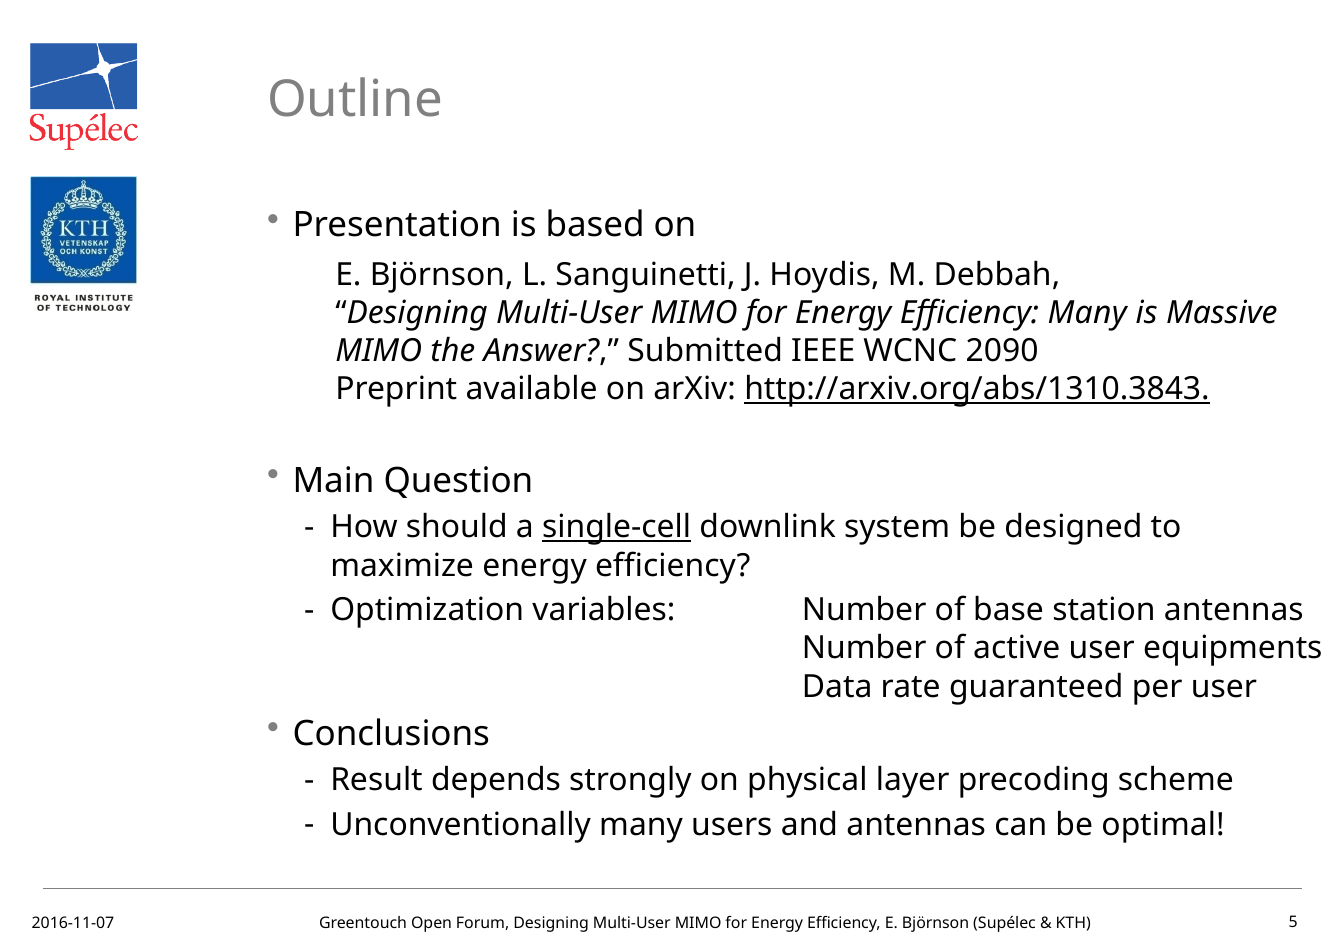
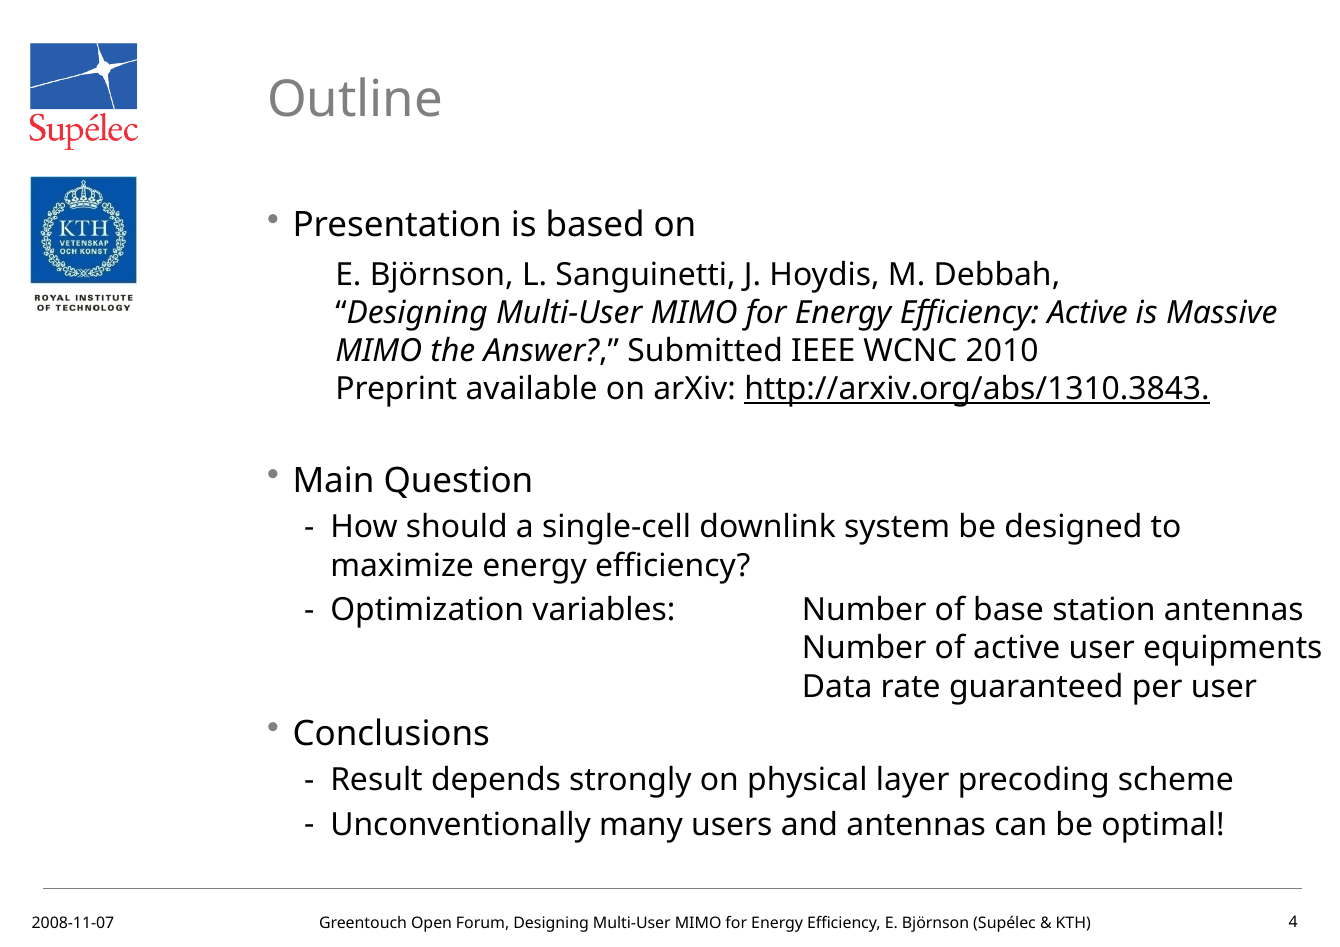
Efficiency Many: Many -> Active (1088, 313)
2090: 2090 -> 2010 (1002, 351)
single-cell underline: present -> none (617, 528)
2016-11-07: 2016-11-07 -> 2008-11-07 (73, 924)
5: 5 -> 4 (1293, 923)
